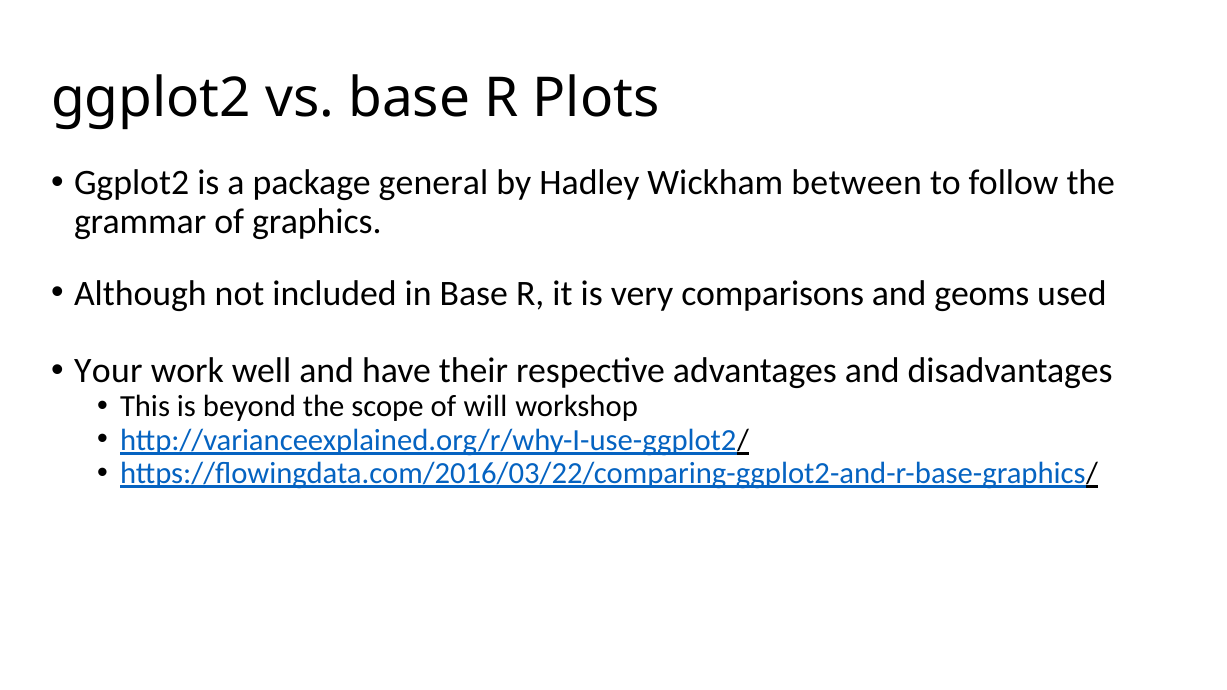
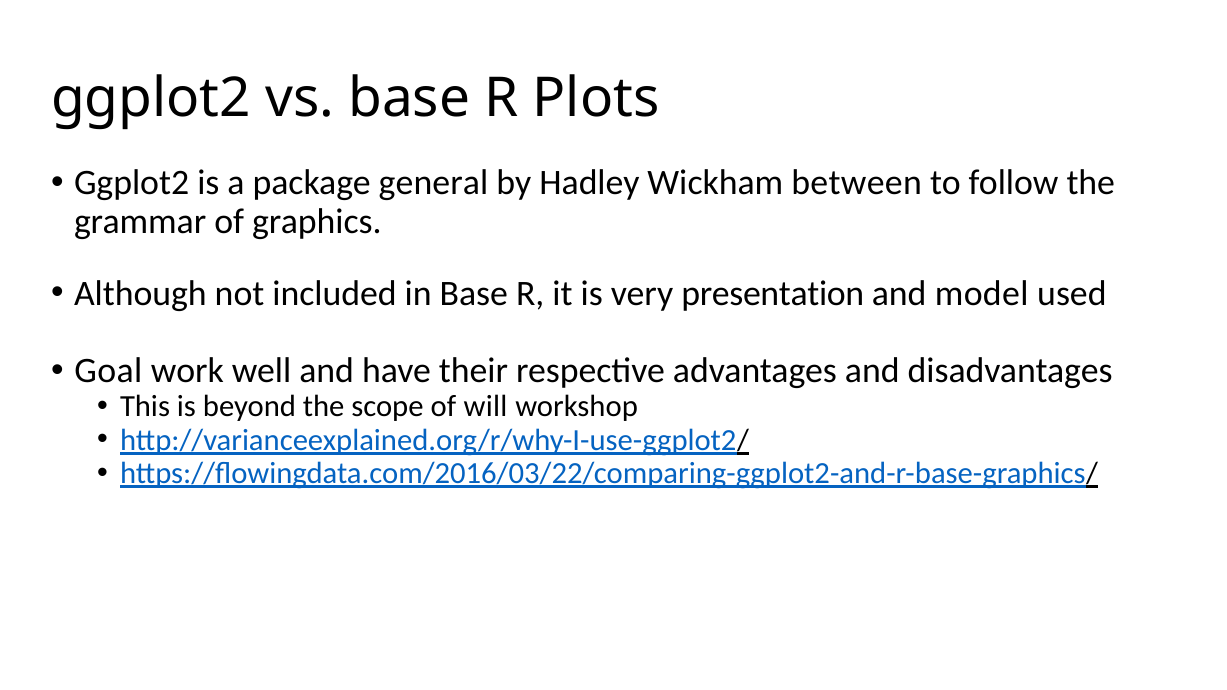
comparisons: comparisons -> presentation (773, 293)
geoms: geoms -> model (982, 293)
Your: Your -> Goal (108, 371)
